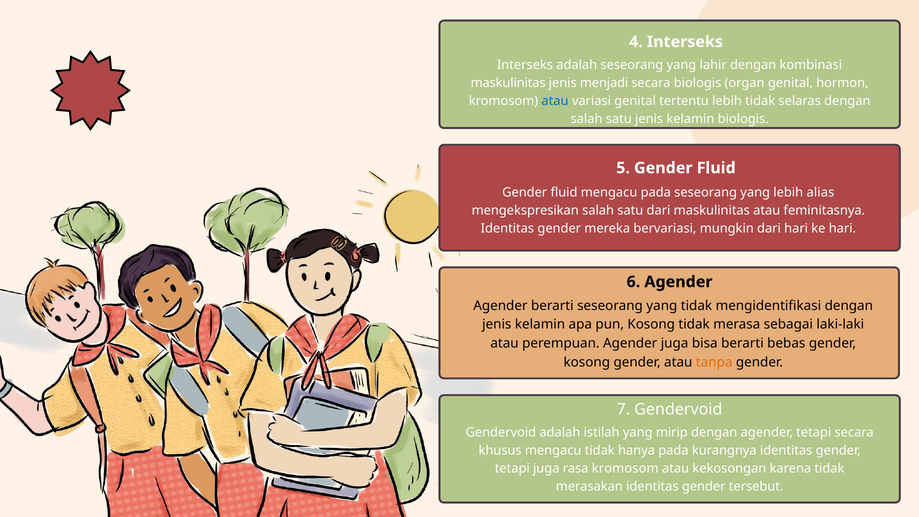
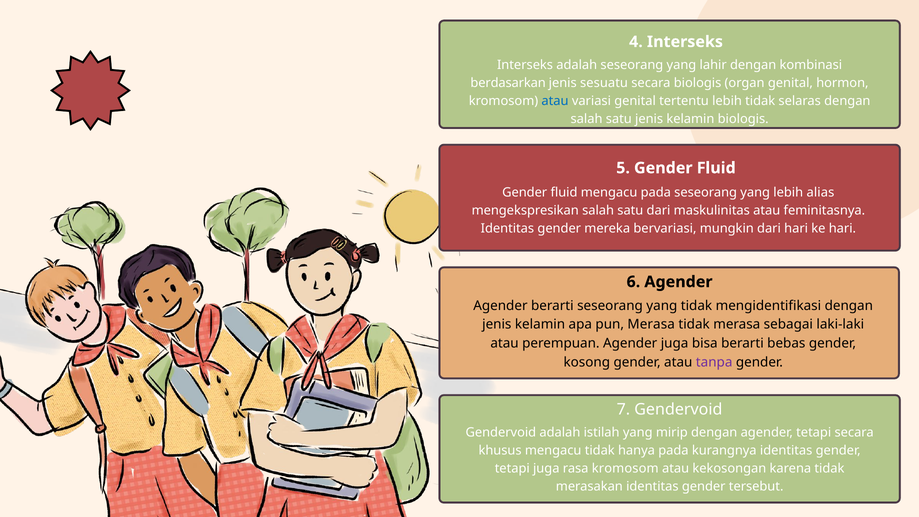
maskulinitas: maskulinitas -> berdasarkan (508, 83)
menjadi: menjadi -> sesuatu (604, 83)
pun Kosong: Kosong -> Merasa (651, 324)
tanpa colour: orange -> purple (714, 362)
